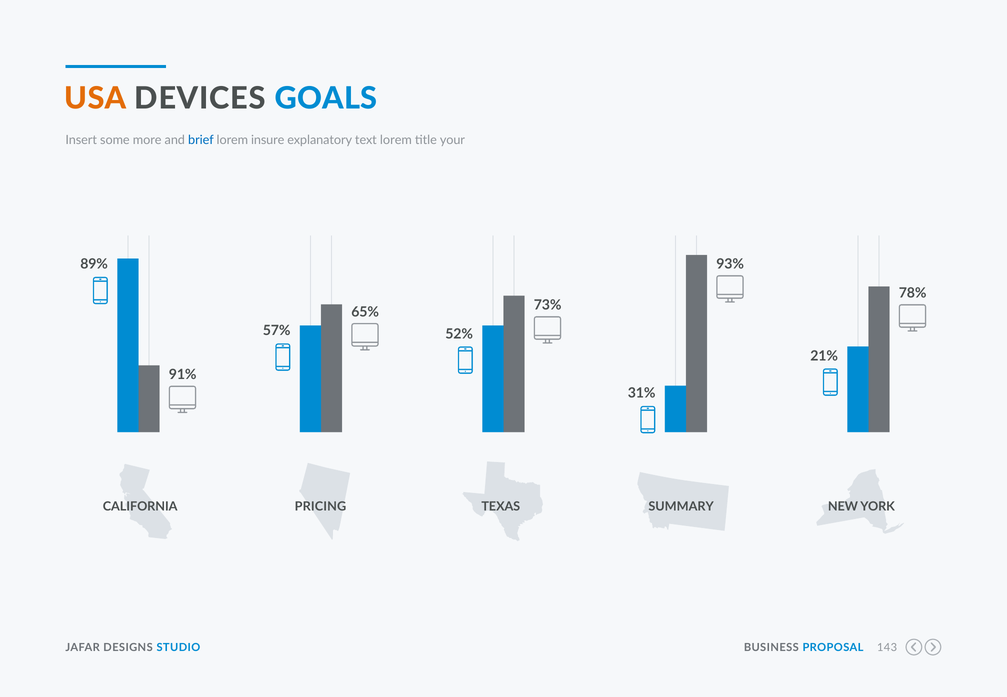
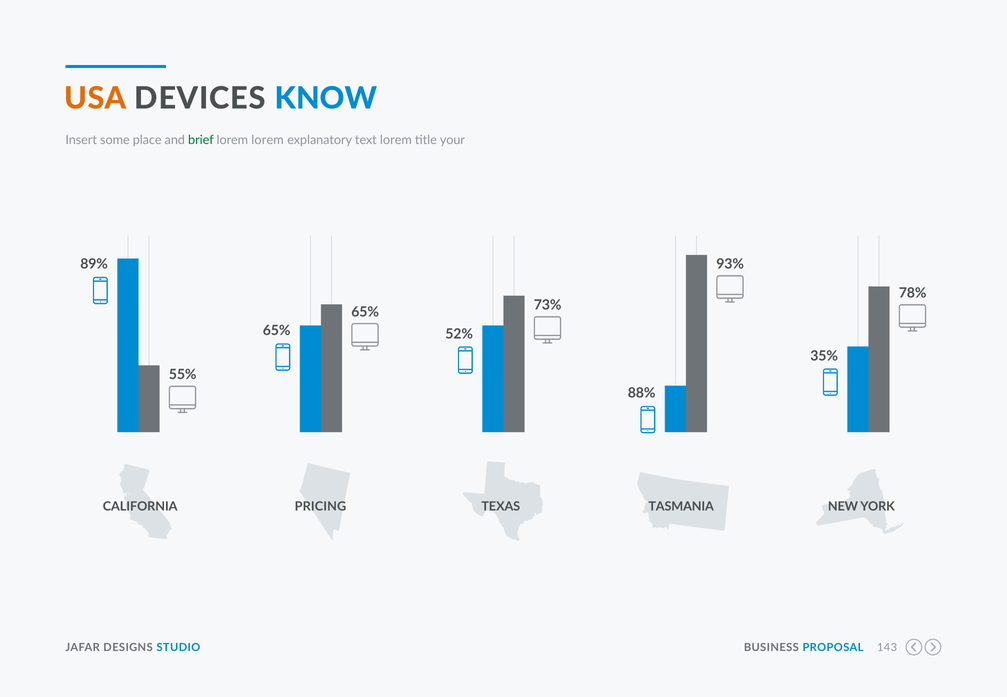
GOALS: GOALS -> KNOW (326, 99)
more: more -> place (147, 140)
brief colour: blue -> green (201, 140)
lorem insure: insure -> lorem (268, 140)
57%: 57% -> 65% (277, 331)
21%: 21% -> 35% (824, 356)
91%: 91% -> 55% (183, 375)
31%: 31% -> 88% (642, 393)
SUMMARY: SUMMARY -> TASMANIA (681, 507)
